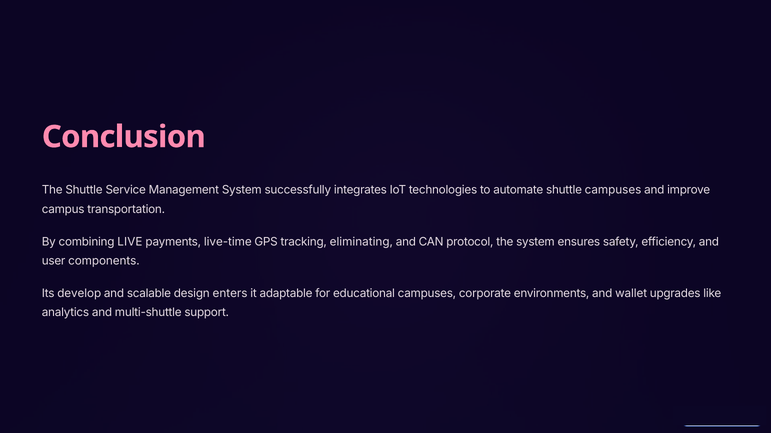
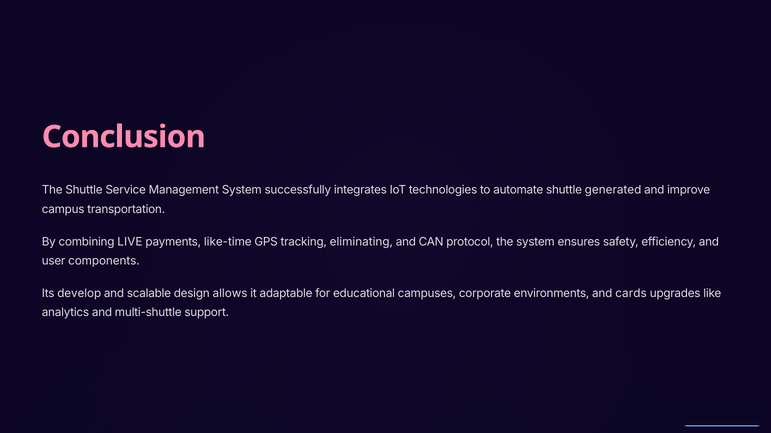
shuttle campuses: campuses -> generated (613, 190)
live-time: live-time -> like-time (228, 242)
enters: enters -> allows (230, 294)
wallet: wallet -> cards (631, 294)
